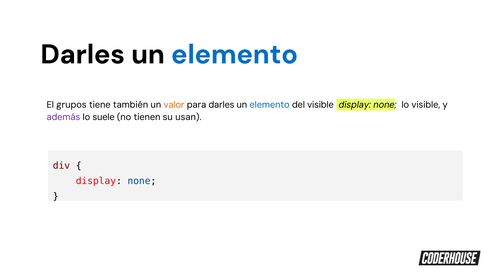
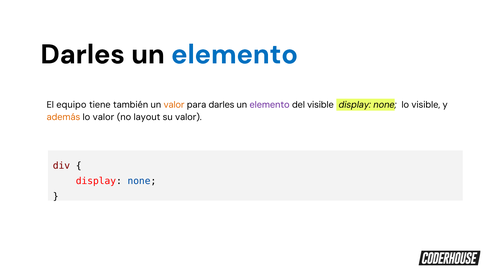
grupos: grupos -> equipo (71, 105)
elemento colour: blue -> purple (270, 105)
además colour: purple -> orange (63, 118)
lo suele: suele -> valor (104, 118)
tienen: tienen -> layout (147, 118)
su usan: usan -> valor (188, 118)
